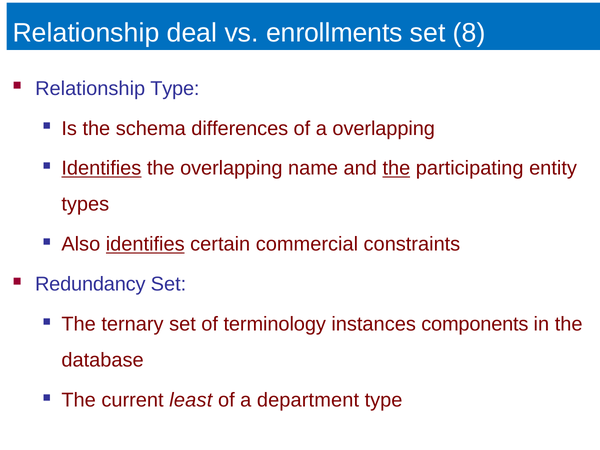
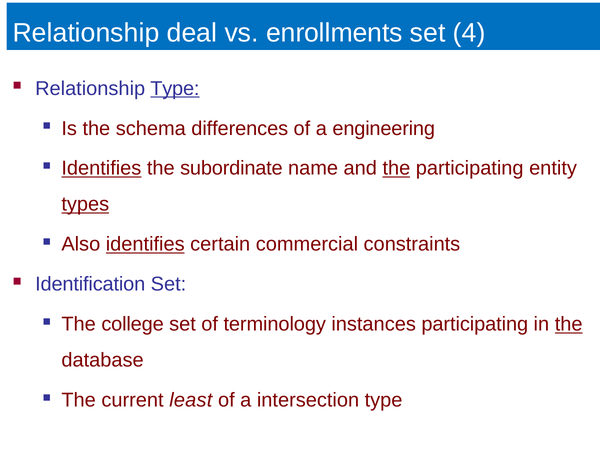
8: 8 -> 4 (469, 33)
Type underline: none -> present (175, 88)
a overlapping: overlapping -> engineering (384, 128)
the overlapping: overlapping -> subordinate (231, 168)
types underline: none -> present (85, 204)
Redundancy: Redundancy -> Identification (90, 284)
ternary: ternary -> college (133, 324)
instances components: components -> participating (475, 324)
the underline: none -> present (569, 324)
department: department -> intersection (308, 400)
